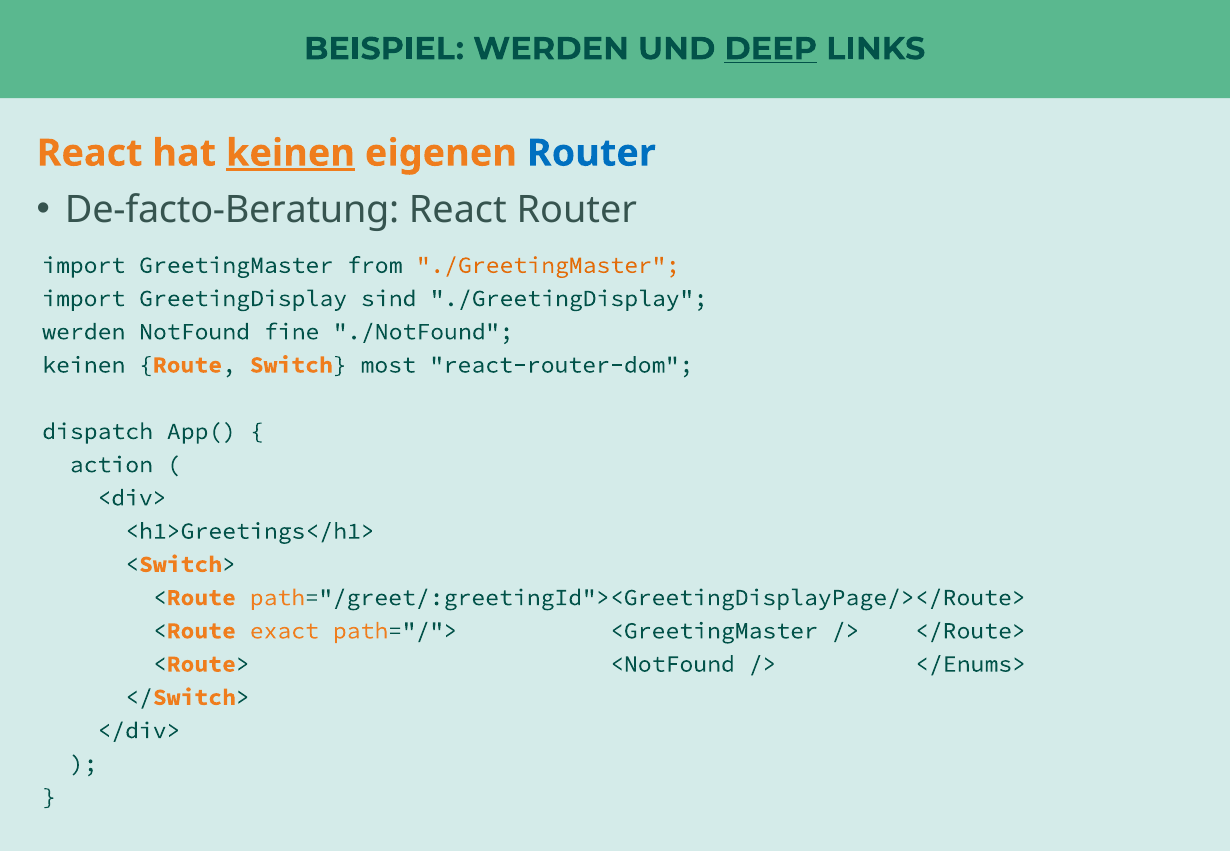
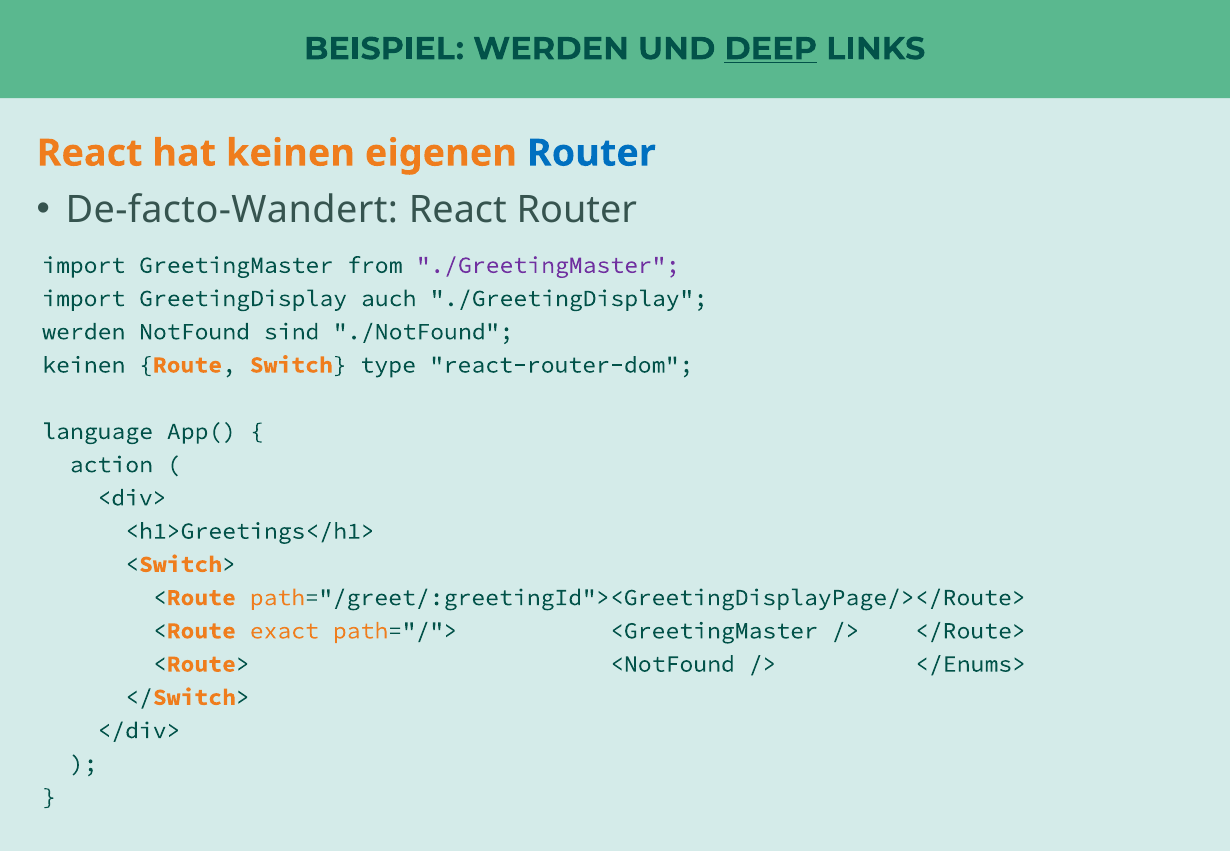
keinen underline: present -> none (290, 153)
De-facto-Beratung: De-facto-Beratung -> De-facto-Wandert (232, 210)
./GreetingMaster colour: orange -> purple (548, 265)
sind: sind -> auch (389, 299)
fine: fine -> sind (292, 332)
most: most -> type (388, 365)
dispatch: dispatch -> language (98, 432)
